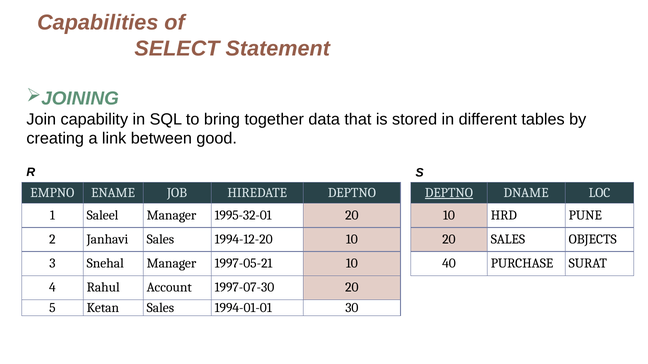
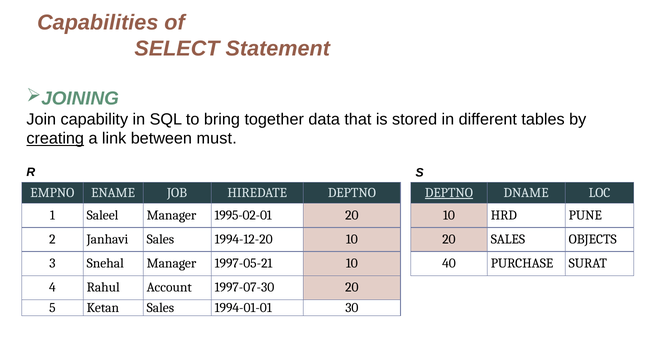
creating underline: none -> present (55, 139)
good: good -> must (217, 139)
1995-32-01: 1995-32-01 -> 1995-02-01 (243, 216)
